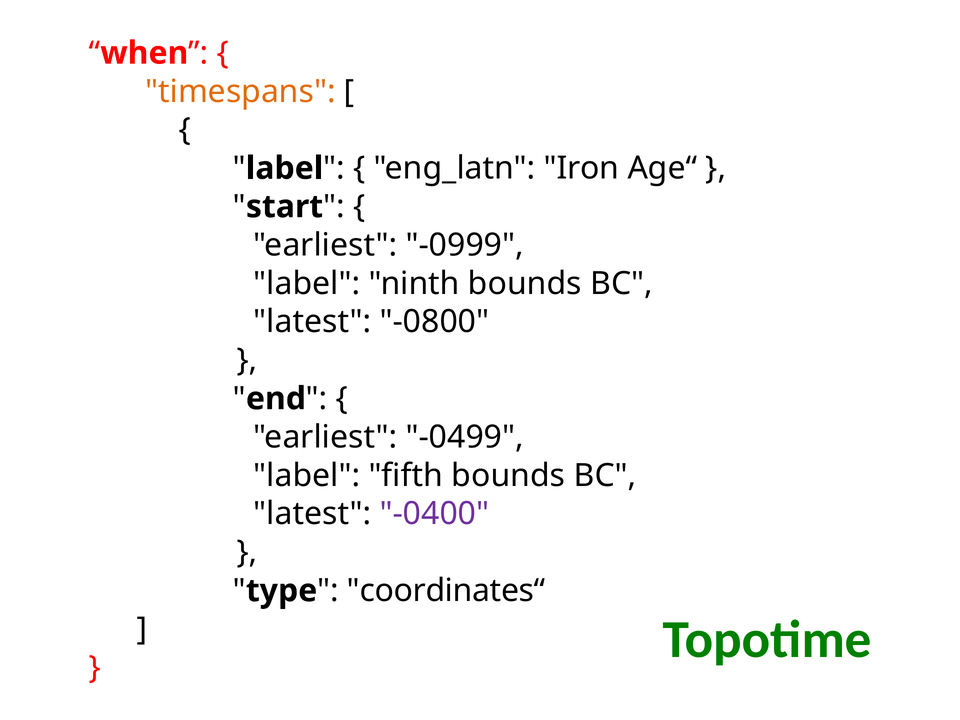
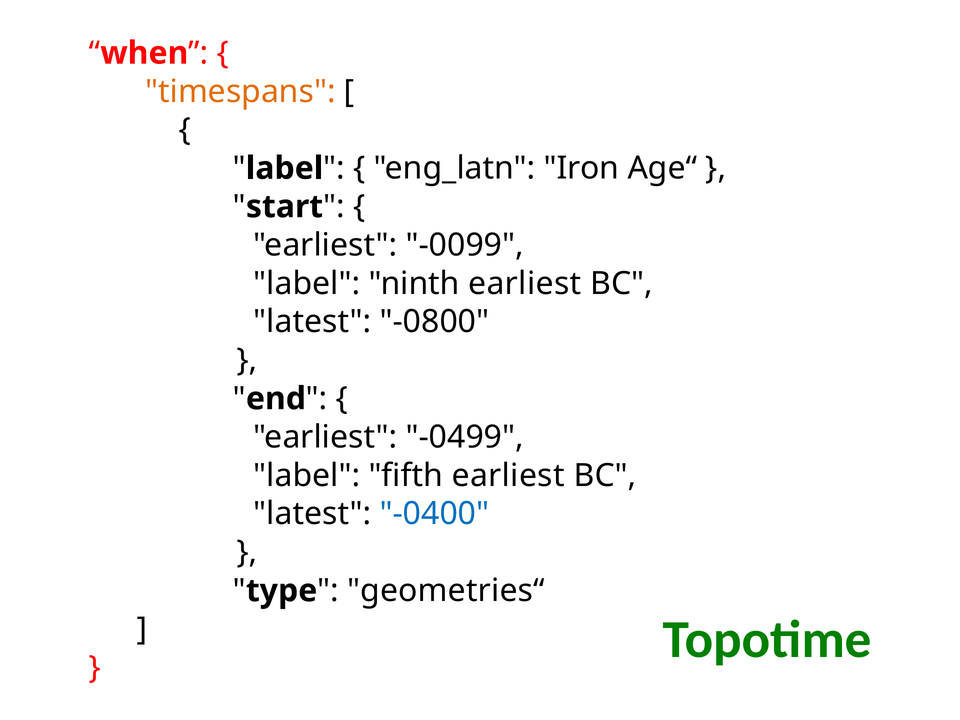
-0999: -0999 -> -0099 (465, 245)
ninth bounds: bounds -> earliest (525, 283)
fifth bounds: bounds -> earliest (508, 475)
-0400 colour: purple -> blue (434, 514)
coordinates“: coordinates“ -> geometries“ (446, 591)
